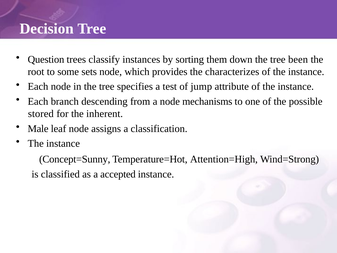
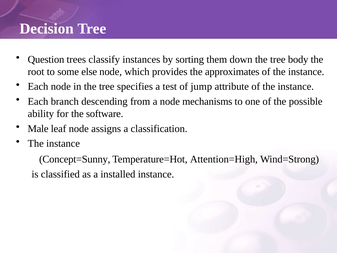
been: been -> body (298, 59)
sets: sets -> else (89, 72)
characterizes: characterizes -> approximates (232, 72)
stored: stored -> ability (41, 114)
inherent: inherent -> software (105, 114)
accepted: accepted -> installed (118, 174)
